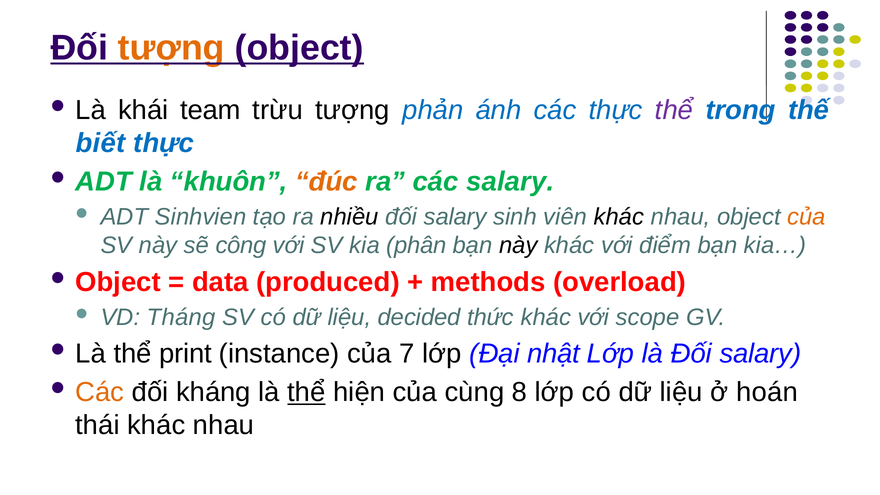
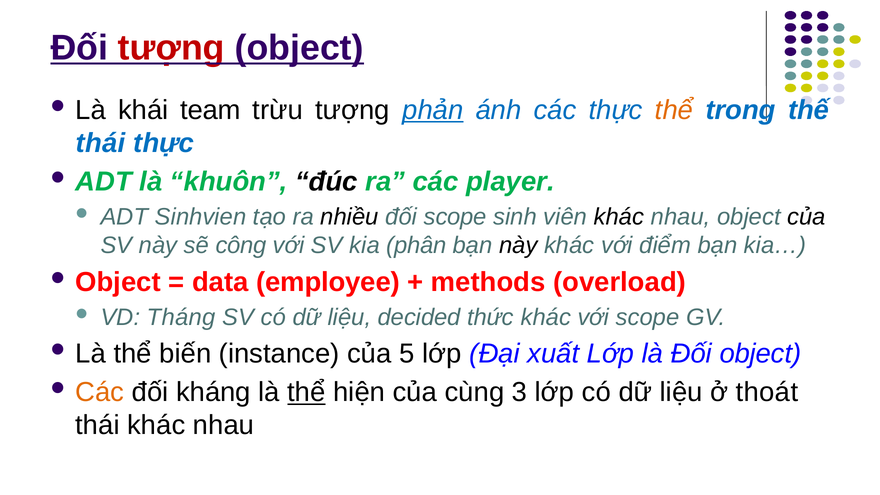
tượng colour: orange -> red (171, 48)
phản underline: none -> present (433, 110)
thể colour: purple -> orange (674, 110)
biết: biết -> thái (100, 143)
đúc colour: orange -> black (326, 182)
các salary: salary -> player (510, 182)
salary: salary -> scope (455, 217)
của colour: orange -> black (806, 217)
produced: produced -> employee (328, 282)
print: print -> biến (185, 354)
7: 7 -> 5 (407, 354)
nhật: nhật -> xuất (553, 354)
là Đối salary: salary -> object (760, 354)
8: 8 -> 3 (520, 392)
hoán: hoán -> thoát (767, 392)
